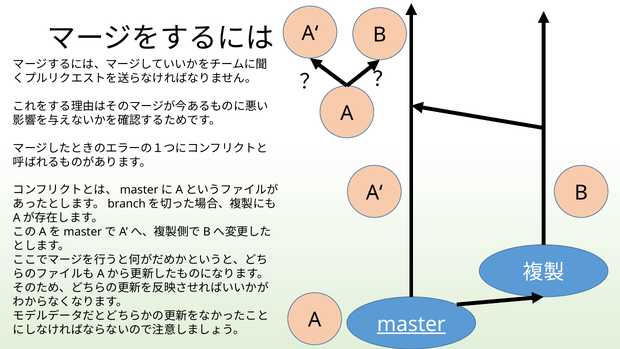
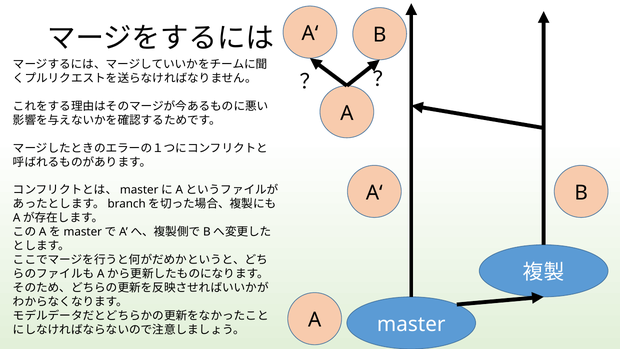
master underline: present -> none (411, 324)
